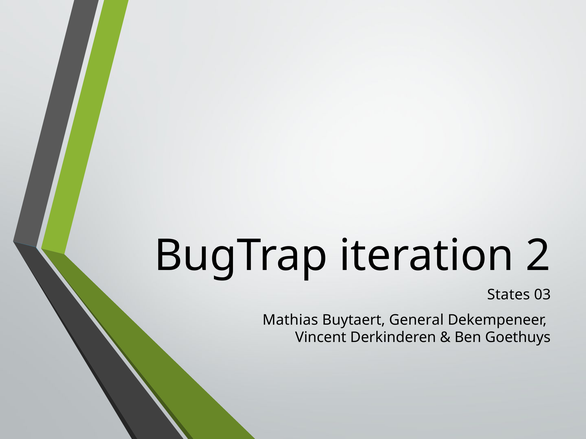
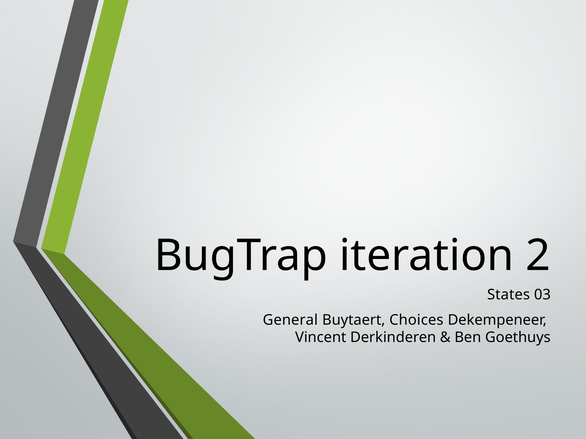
Mathias: Mathias -> General (290, 320)
General: General -> Choices (416, 320)
